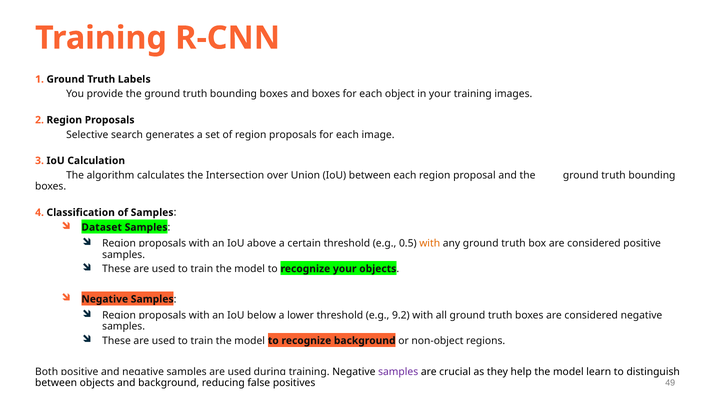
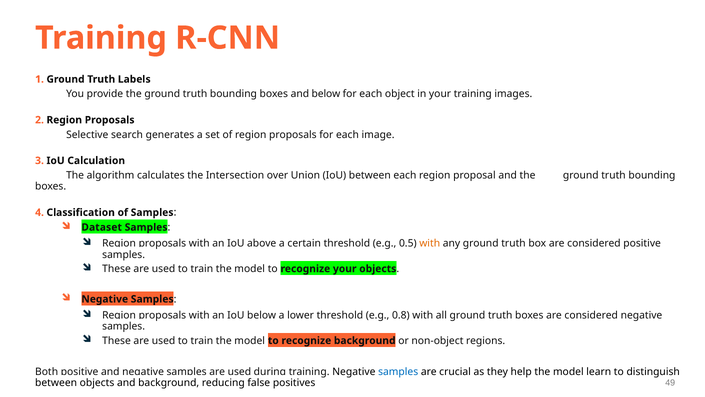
and boxes: boxes -> below (326, 94)
9.2: 9.2 -> 0.8 (401, 315)
samples colour: purple -> blue (398, 371)
